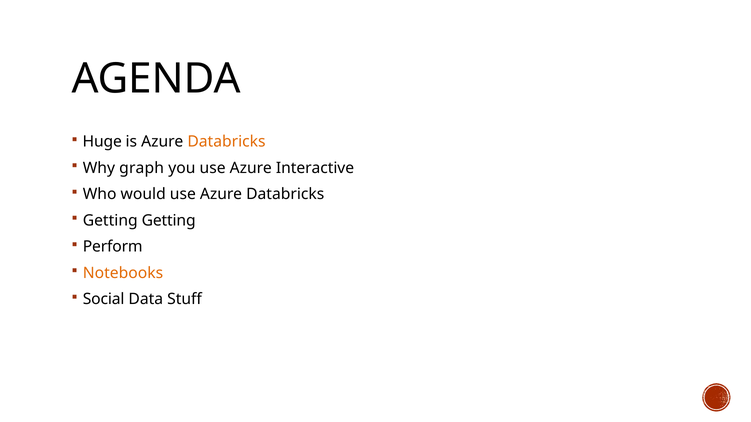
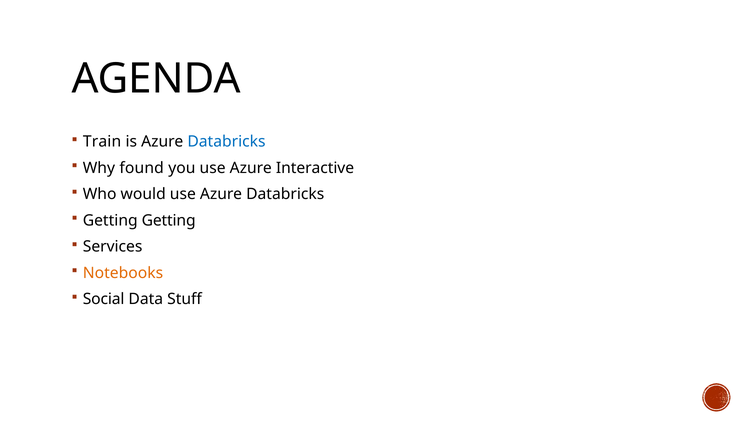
Huge: Huge -> Train (102, 142)
Databricks colour: orange -> blue (226, 142)
graph: graph -> found (142, 168)
Perform: Perform -> Services (113, 247)
